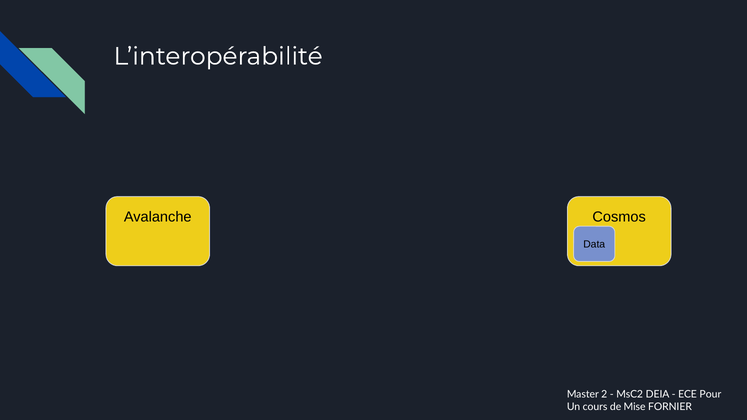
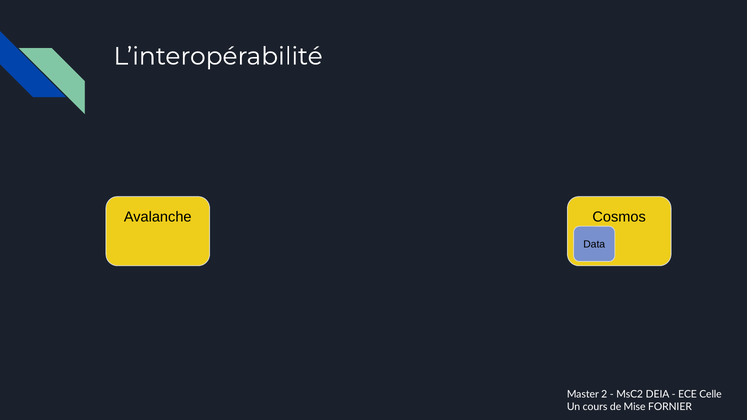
Pour: Pour -> Celle (710, 394)
